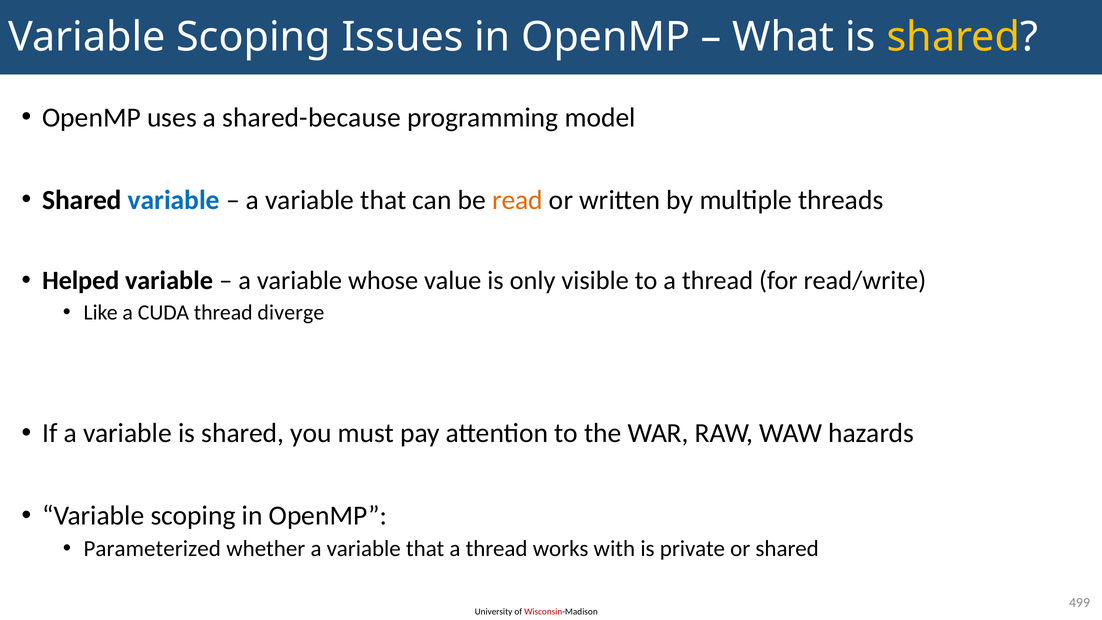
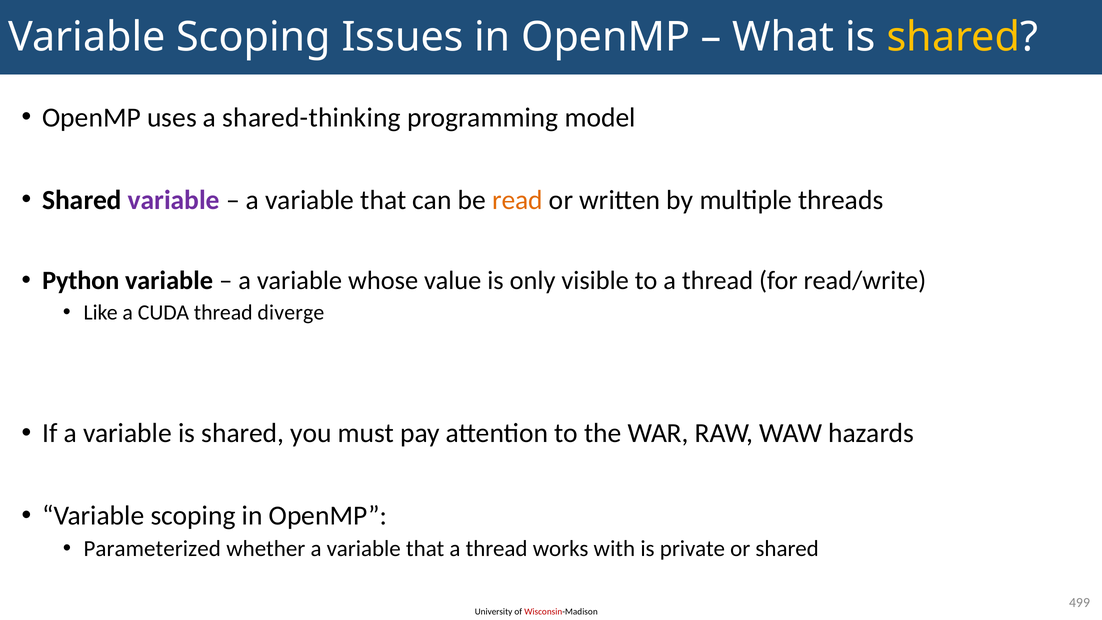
shared-because: shared-because -> shared-thinking (312, 117)
variable colour: blue -> purple (174, 200)
Helped: Helped -> Python (81, 281)
